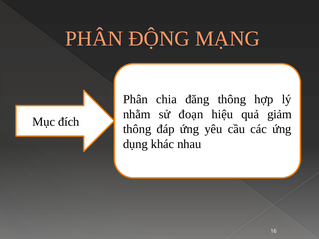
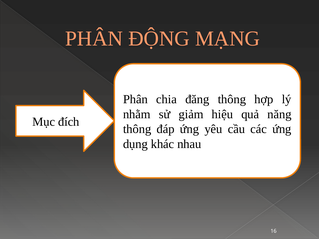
đoạn: đoạn -> giảm (191, 114)
giảm: giảm -> năng (279, 114)
